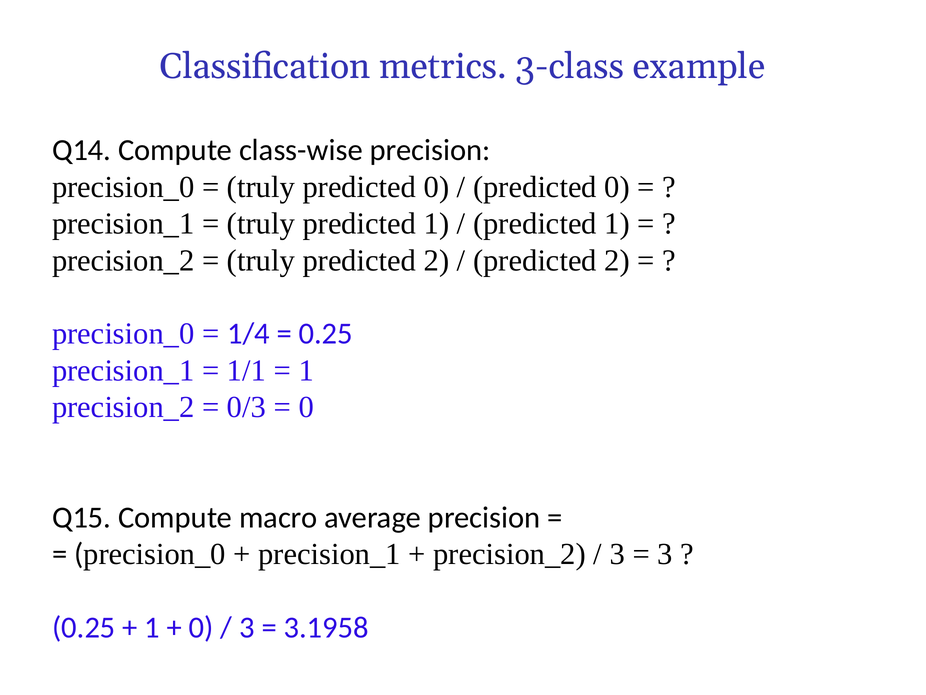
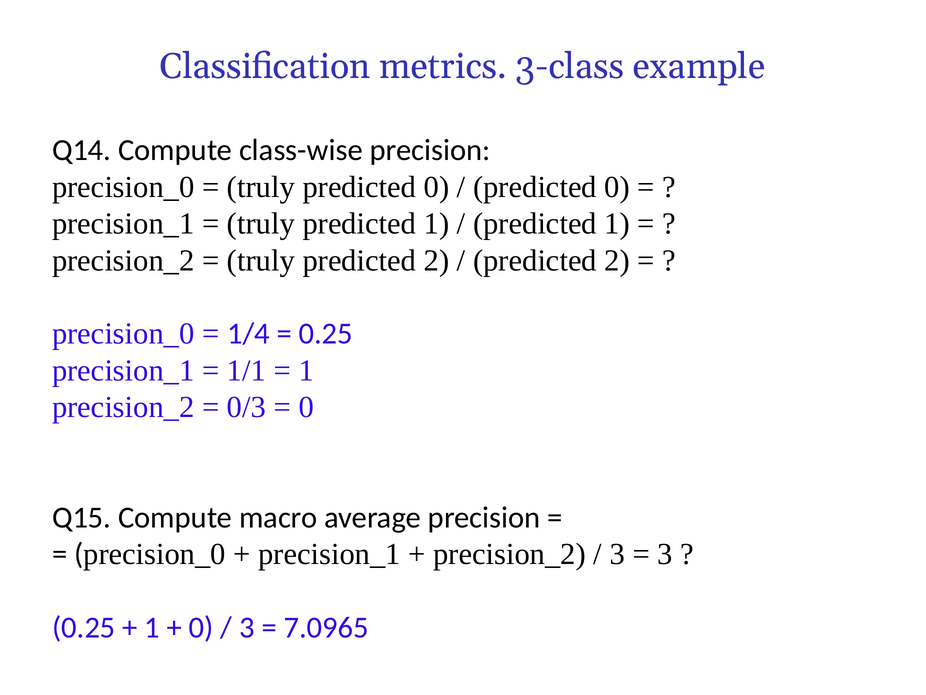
3.1958: 3.1958 -> 7.0965 (326, 628)
